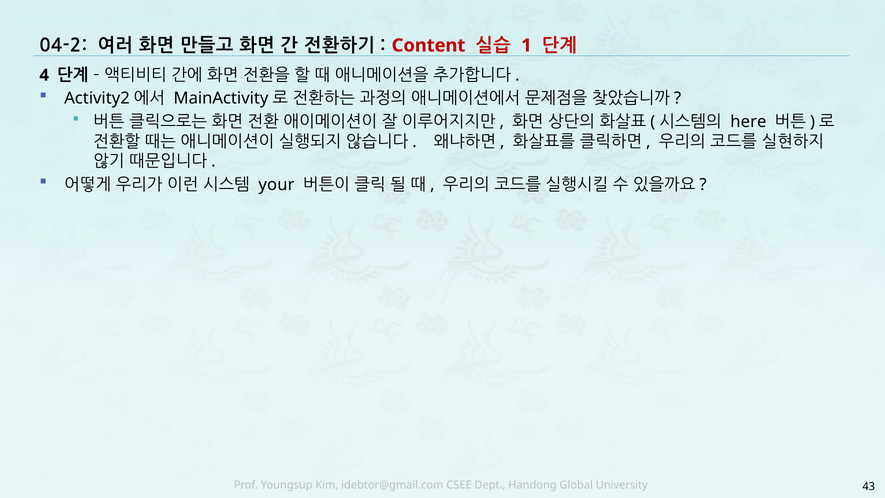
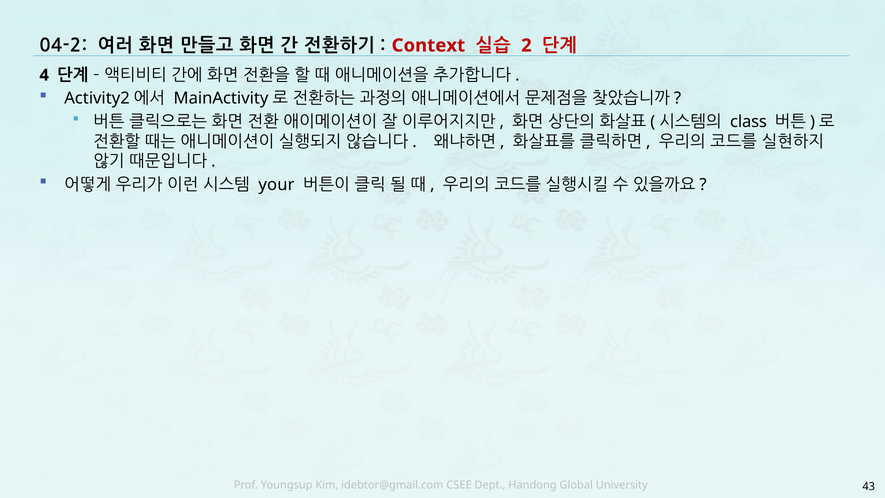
Content: Content -> Context (428, 45)
1: 1 -> 2 (526, 45)
here: here -> class (749, 122)
